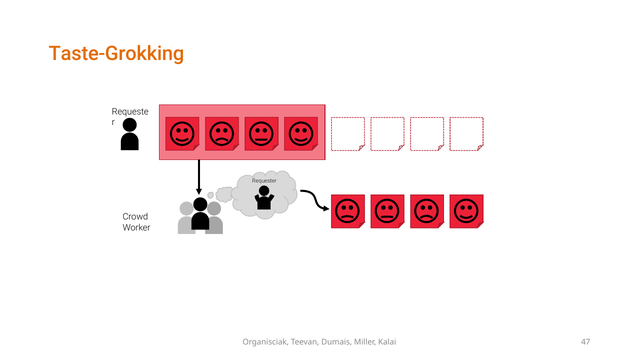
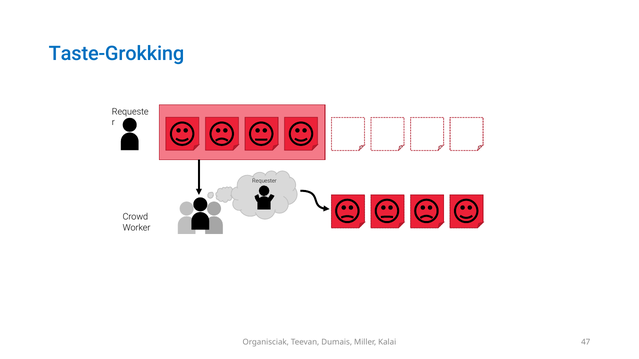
Taste-Grokking colour: orange -> blue (116, 54)
